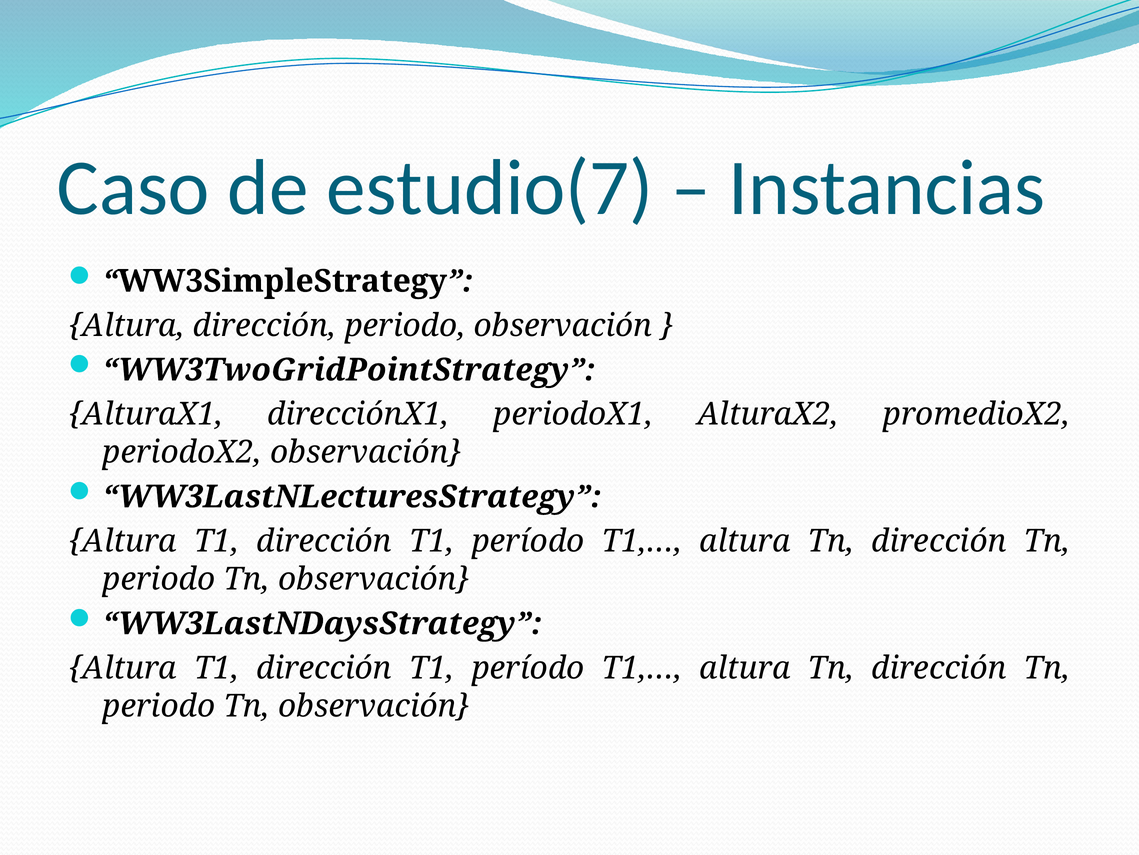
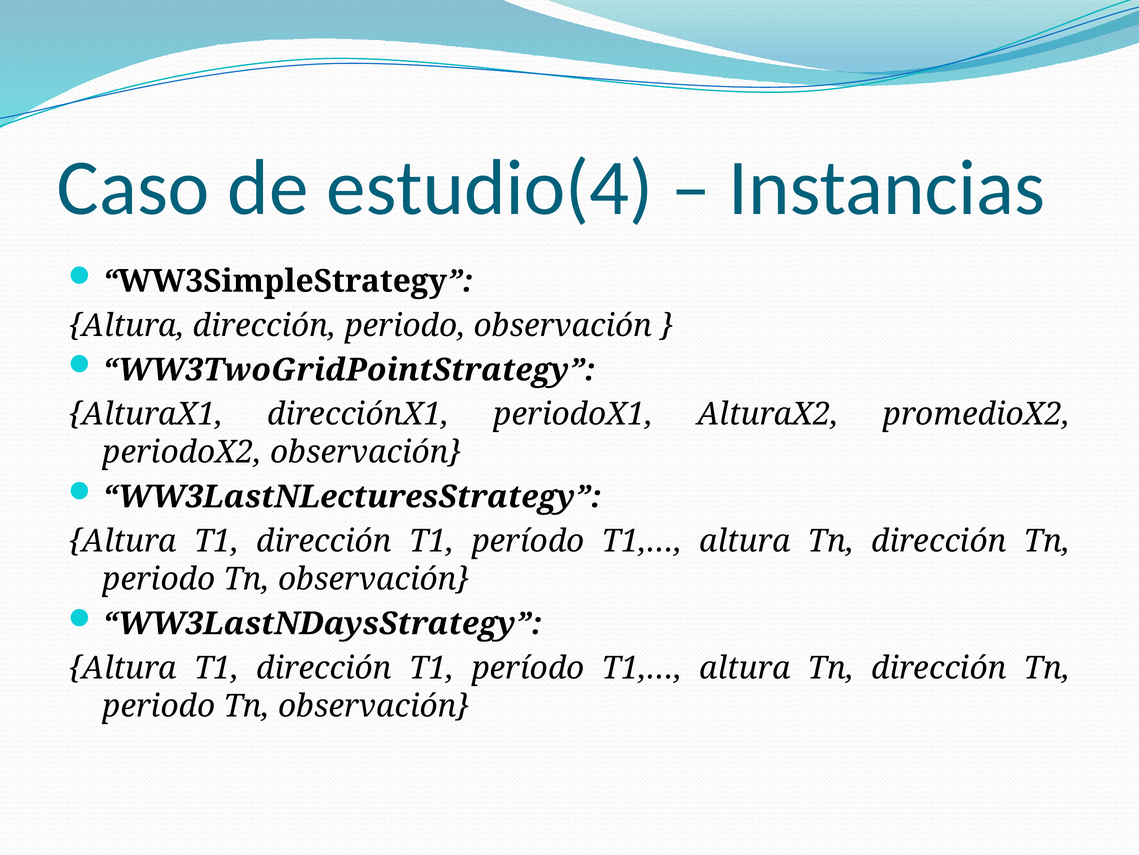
estudio(7: estudio(7 -> estudio(4 (490, 188)
